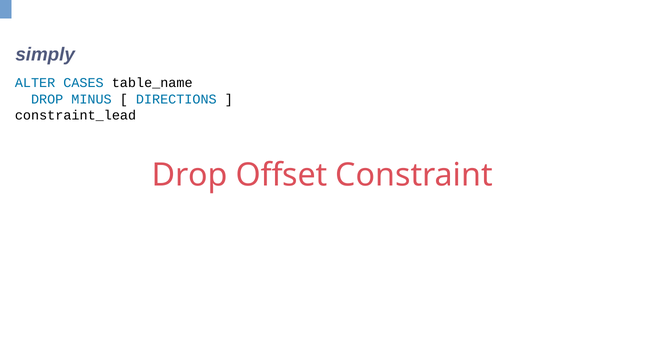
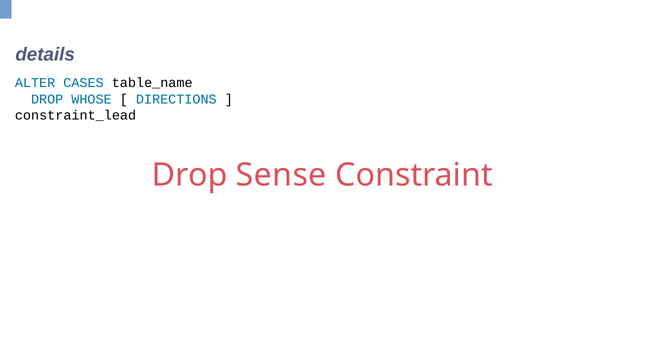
simply: simply -> details (45, 54)
MINUS: MINUS -> WHOSE (91, 99)
Offset: Offset -> Sense (281, 175)
